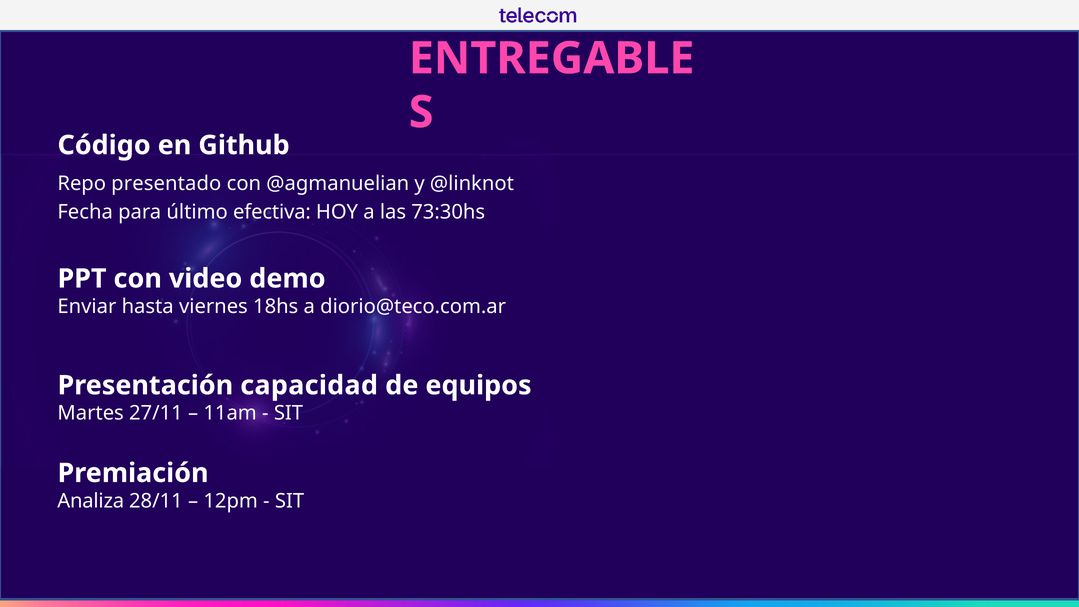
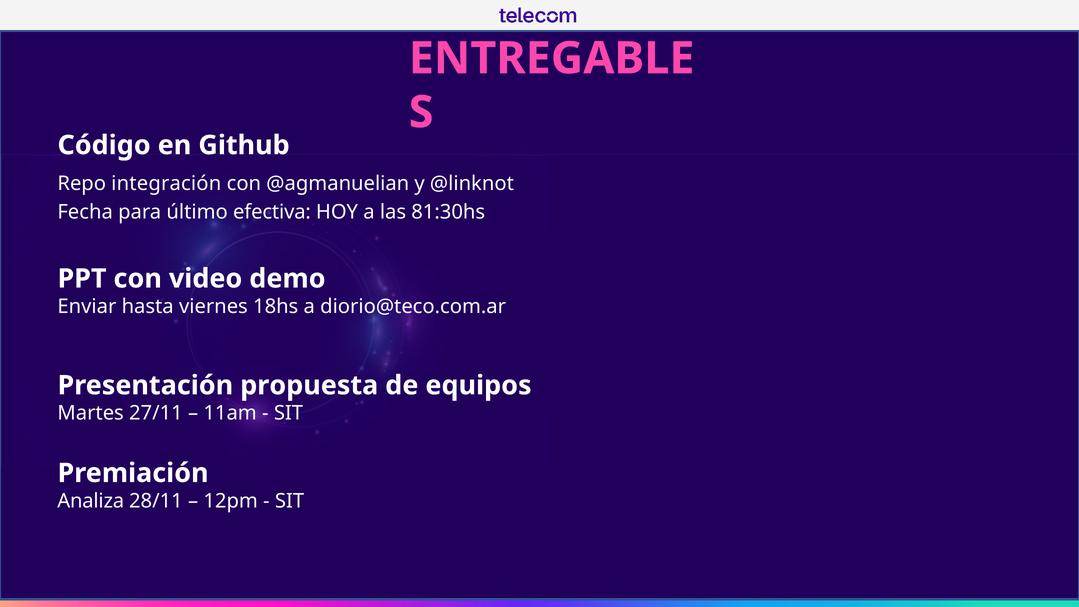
presentado: presentado -> integración (166, 183)
73:30hs: 73:30hs -> 81:30hs (448, 212)
capacidad: capacidad -> propuesta (309, 385)
